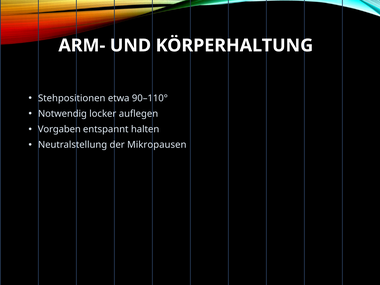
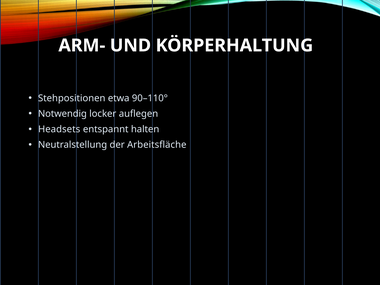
Vorgaben: Vorgaben -> Headsets (59, 129)
Mikropausen: Mikropausen -> Arbeitsfläche (157, 145)
